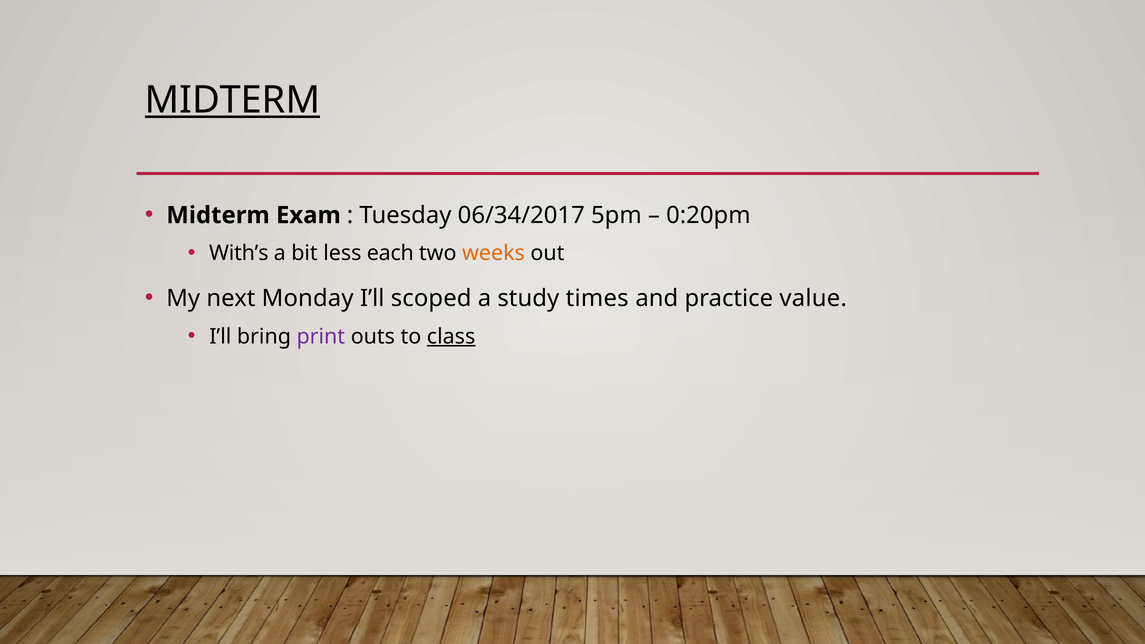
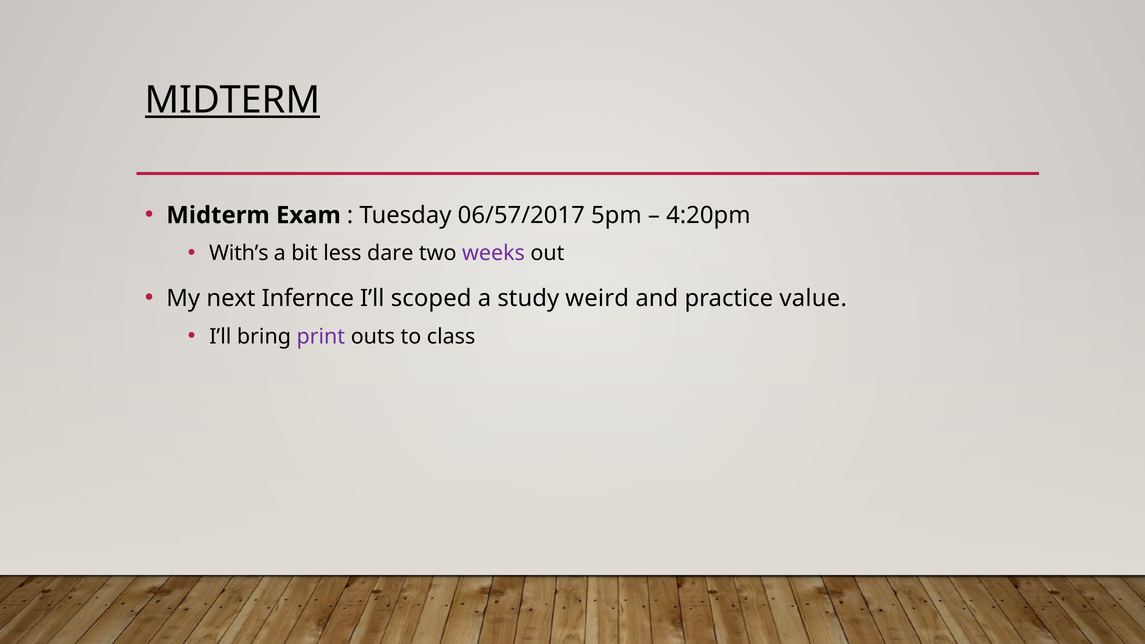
06/34/2017: 06/34/2017 -> 06/57/2017 (521, 215)
0:20pm: 0:20pm -> 4:20pm (708, 215)
each: each -> dare (390, 253)
weeks colour: orange -> purple (493, 253)
Monday: Monday -> Infernce (308, 298)
times: times -> weird (597, 298)
class underline: present -> none (451, 337)
